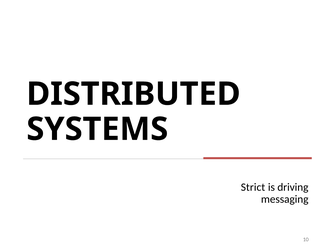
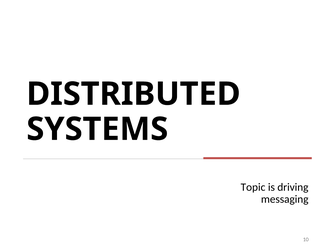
Strict: Strict -> Topic (253, 187)
